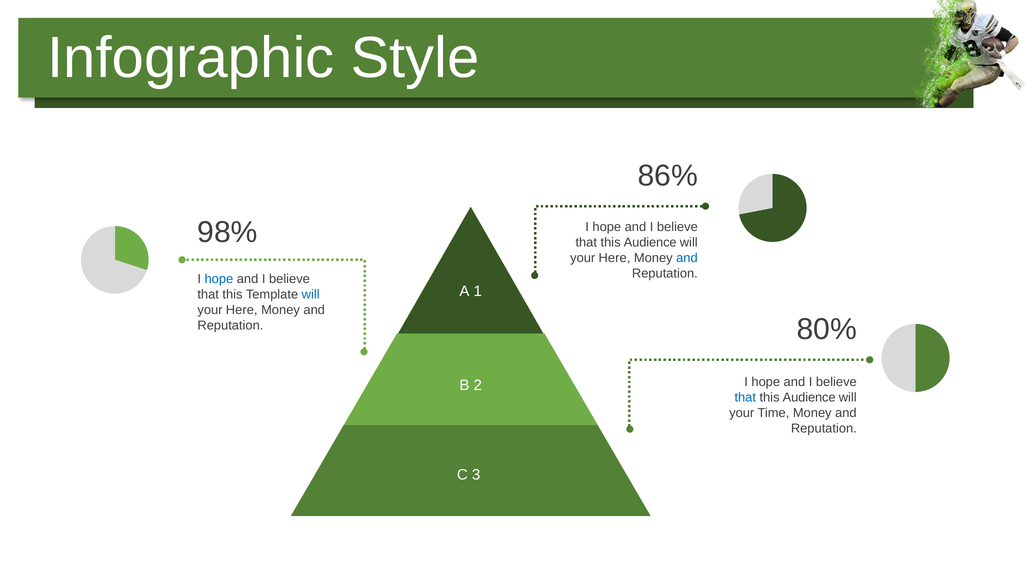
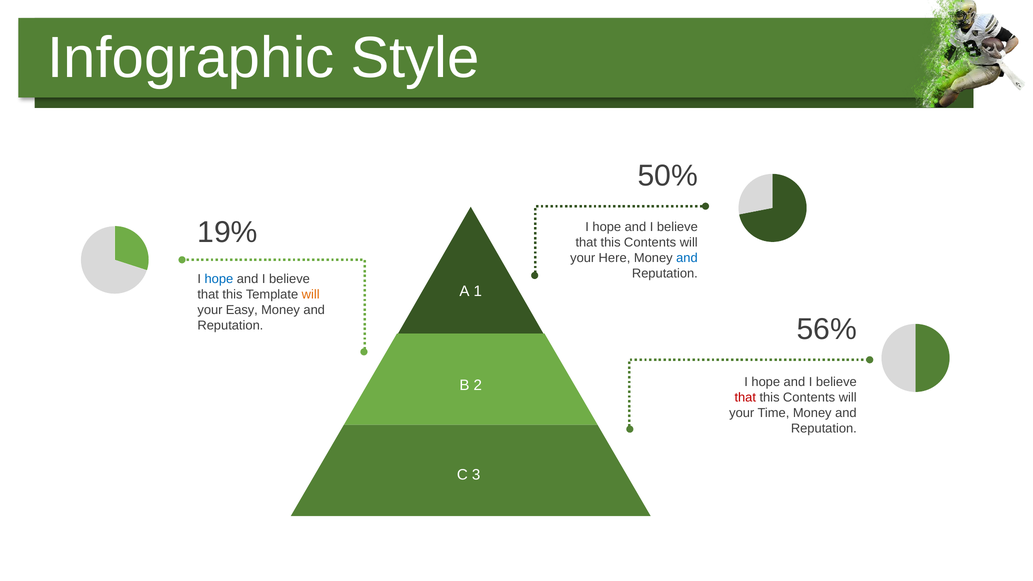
86%: 86% -> 50% (668, 176)
98%: 98% -> 19% (228, 232)
Audience: Audience -> Contents (650, 243)
will colour: blue -> orange (311, 294)
Here: Here -> Easy (242, 310)
80%: 80% -> 56% (827, 329)
that colour: blue -> red (745, 398)
Audience: Audience -> Contents (809, 398)
